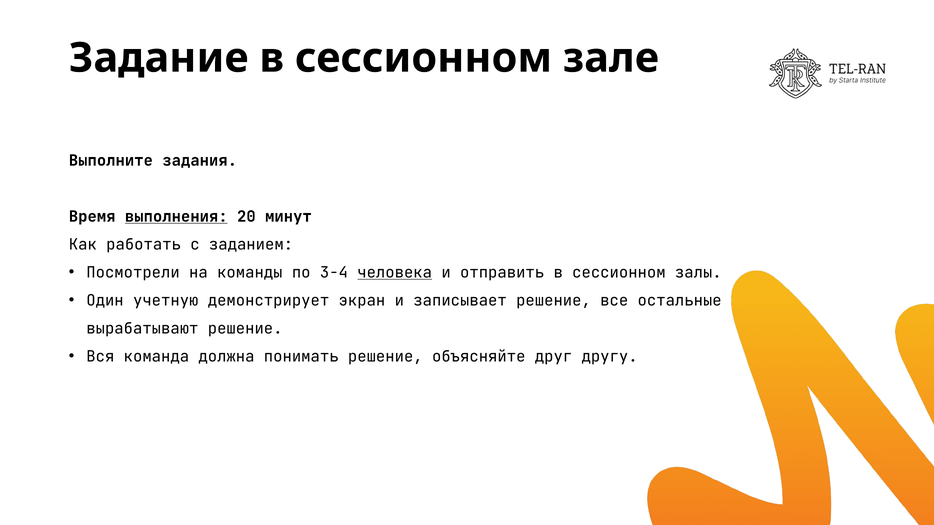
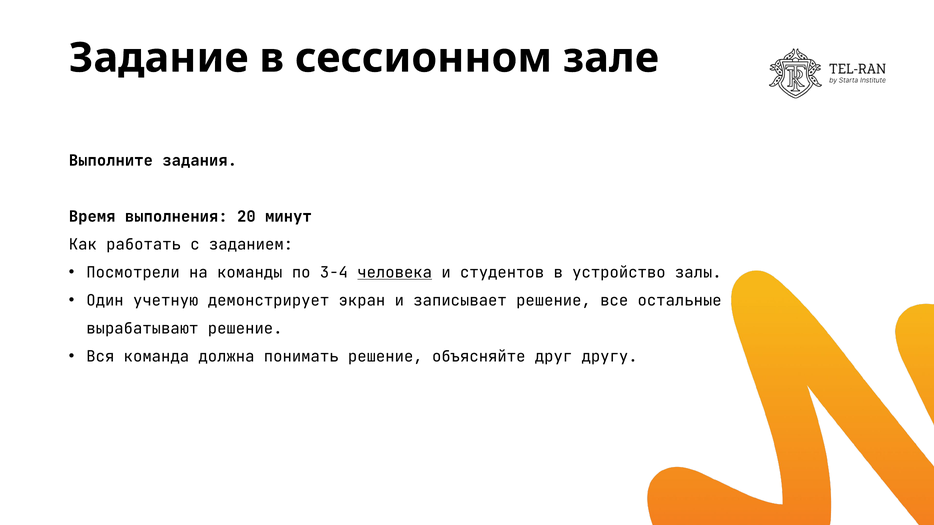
выполнения underline: present -> none (176, 217)
отправить: отправить -> студентов (502, 273)
сессионном: сессионном -> устройство (619, 273)
